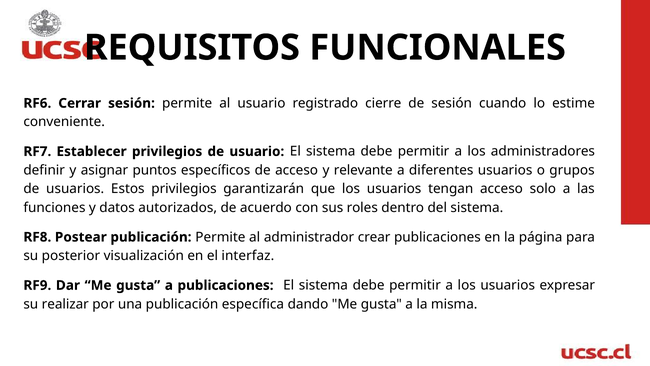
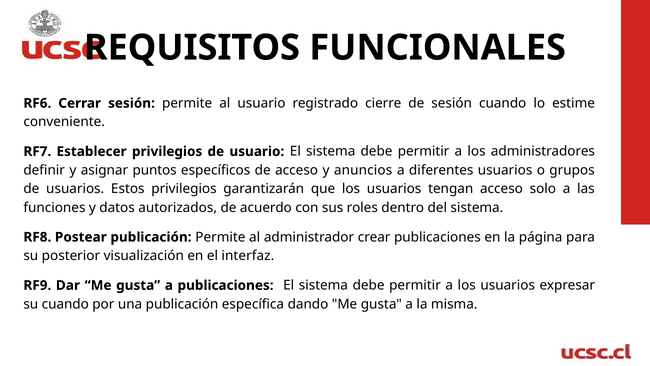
relevante: relevante -> anuncios (363, 170)
su realizar: realizar -> cuando (65, 304)
